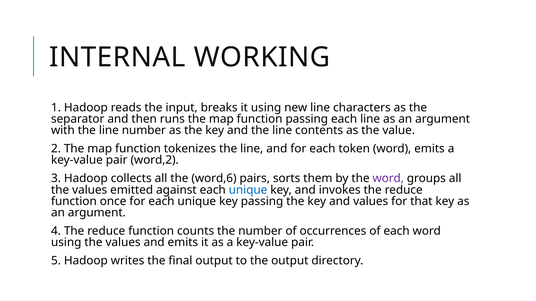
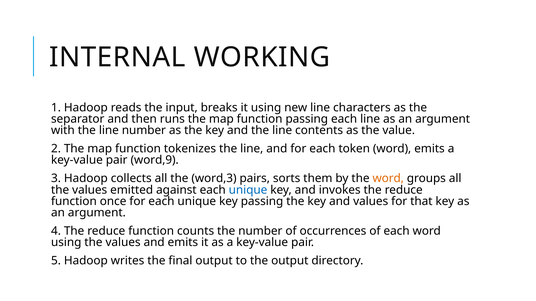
word,2: word,2 -> word,9 (155, 160)
word,6: word,6 -> word,3 (214, 179)
word colour: purple -> orange (388, 179)
